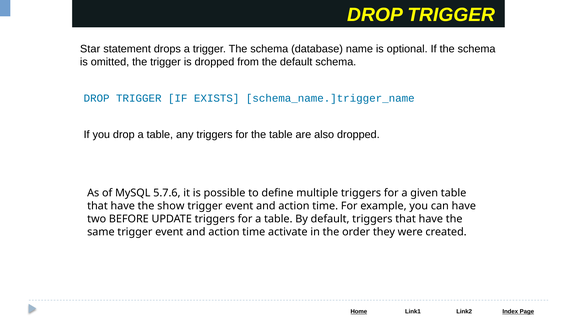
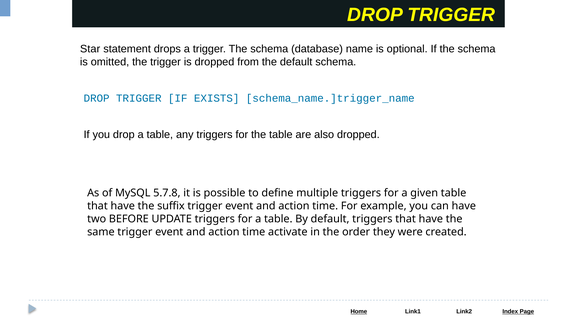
5.7.6: 5.7.6 -> 5.7.8 (167, 193)
show: show -> suffix (171, 206)
